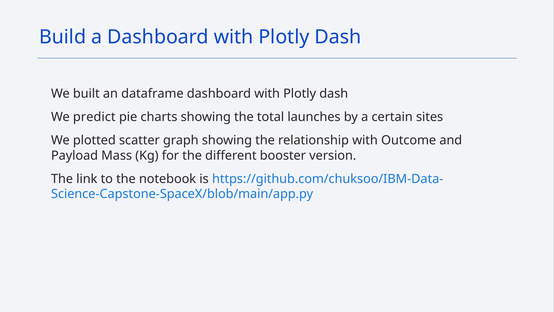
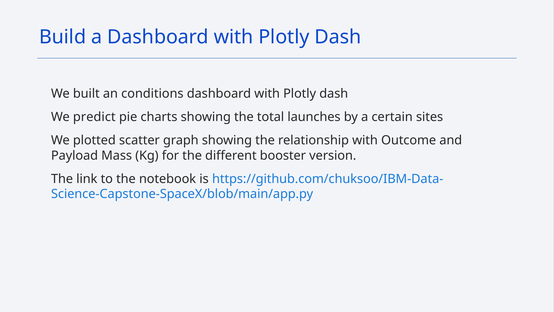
dataframe: dataframe -> conditions (152, 94)
